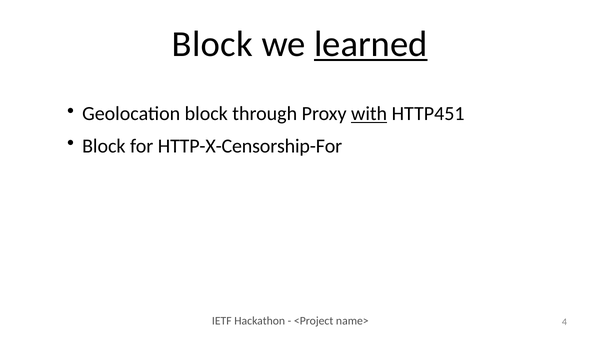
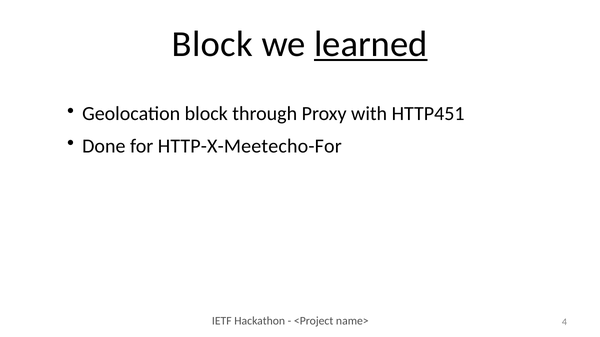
with underline: present -> none (369, 114)
Block: Block -> Done (104, 146)
HTTP-X-Censorship-For: HTTP-X-Censorship-For -> HTTP-X-Meetecho-For (250, 146)
